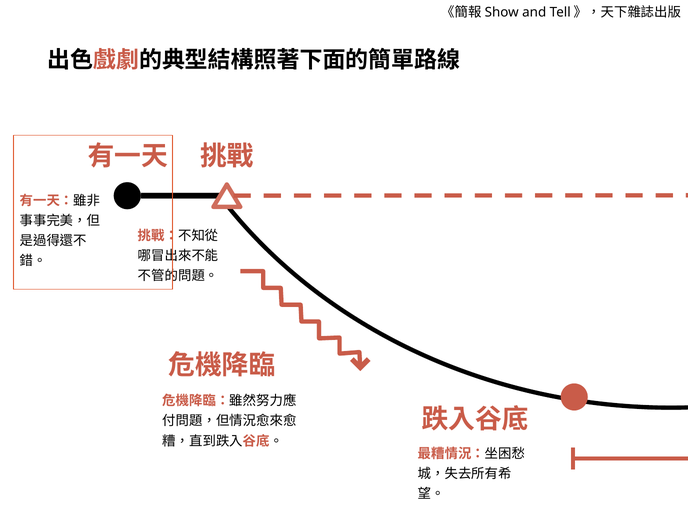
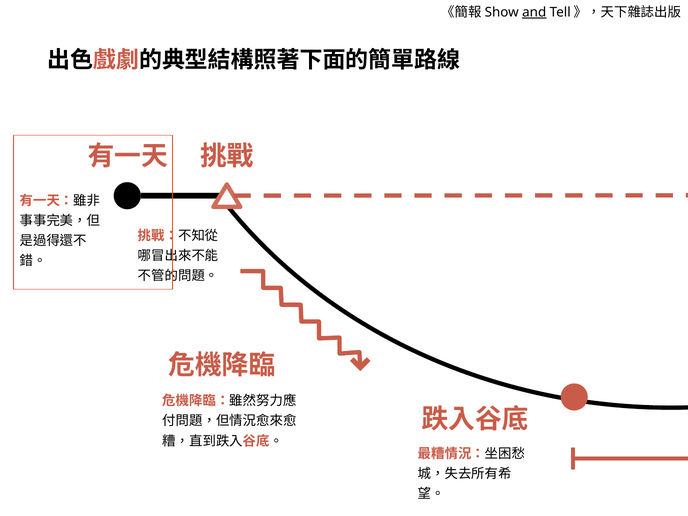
and underline: none -> present (534, 12)
